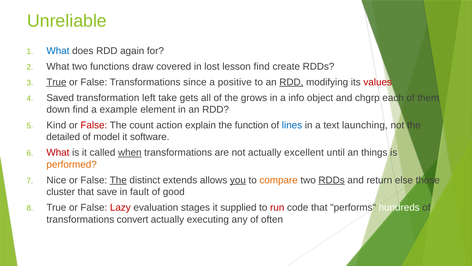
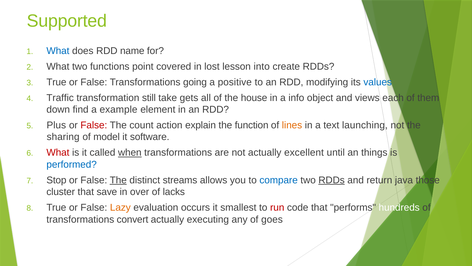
Unreliable: Unreliable -> Supported (67, 21)
again: again -> name (132, 51)
draw: draw -> point (143, 66)
lesson find: find -> into (262, 66)
True underline: present -> none (56, 82)
since: since -> going (195, 82)
RDD underline: present -> none (291, 82)
values colour: red -> blue (378, 82)
Saved: Saved -> Traffic (60, 98)
left: left -> still (149, 98)
grows: grows -> house (254, 98)
chgrp: chgrp -> views (367, 98)
Kind: Kind -> Plus (56, 125)
lines colour: blue -> orange (292, 125)
detailed: detailed -> sharing (63, 137)
performed colour: orange -> blue (72, 164)
Nice: Nice -> Stop (56, 180)
extends: extends -> streams (180, 180)
you underline: present -> none (238, 180)
compare colour: orange -> blue (279, 180)
else: else -> java (404, 180)
fault: fault -> over (140, 192)
good: good -> lacks (174, 192)
Lazy colour: red -> orange (120, 207)
stages: stages -> occurs (196, 207)
supplied: supplied -> smallest (238, 207)
often: often -> goes (272, 219)
